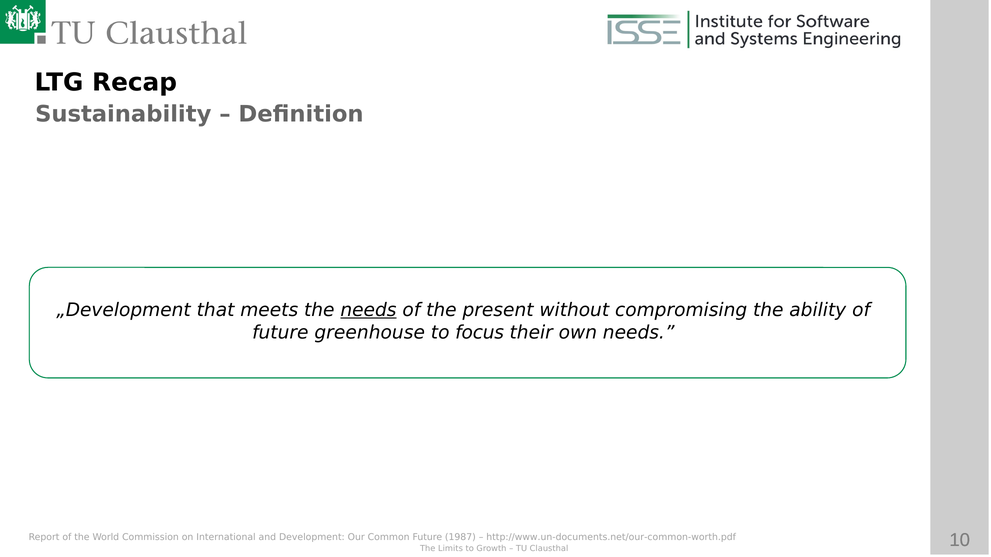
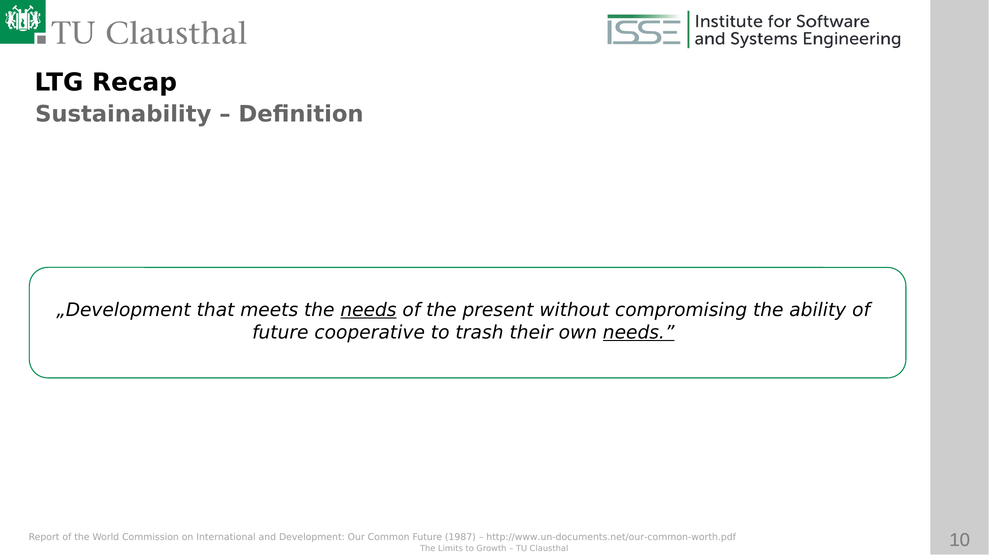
greenhouse: greenhouse -> cooperative (370, 333)
focus: focus -> trash (479, 333)
needs underline: none -> present (639, 333)
